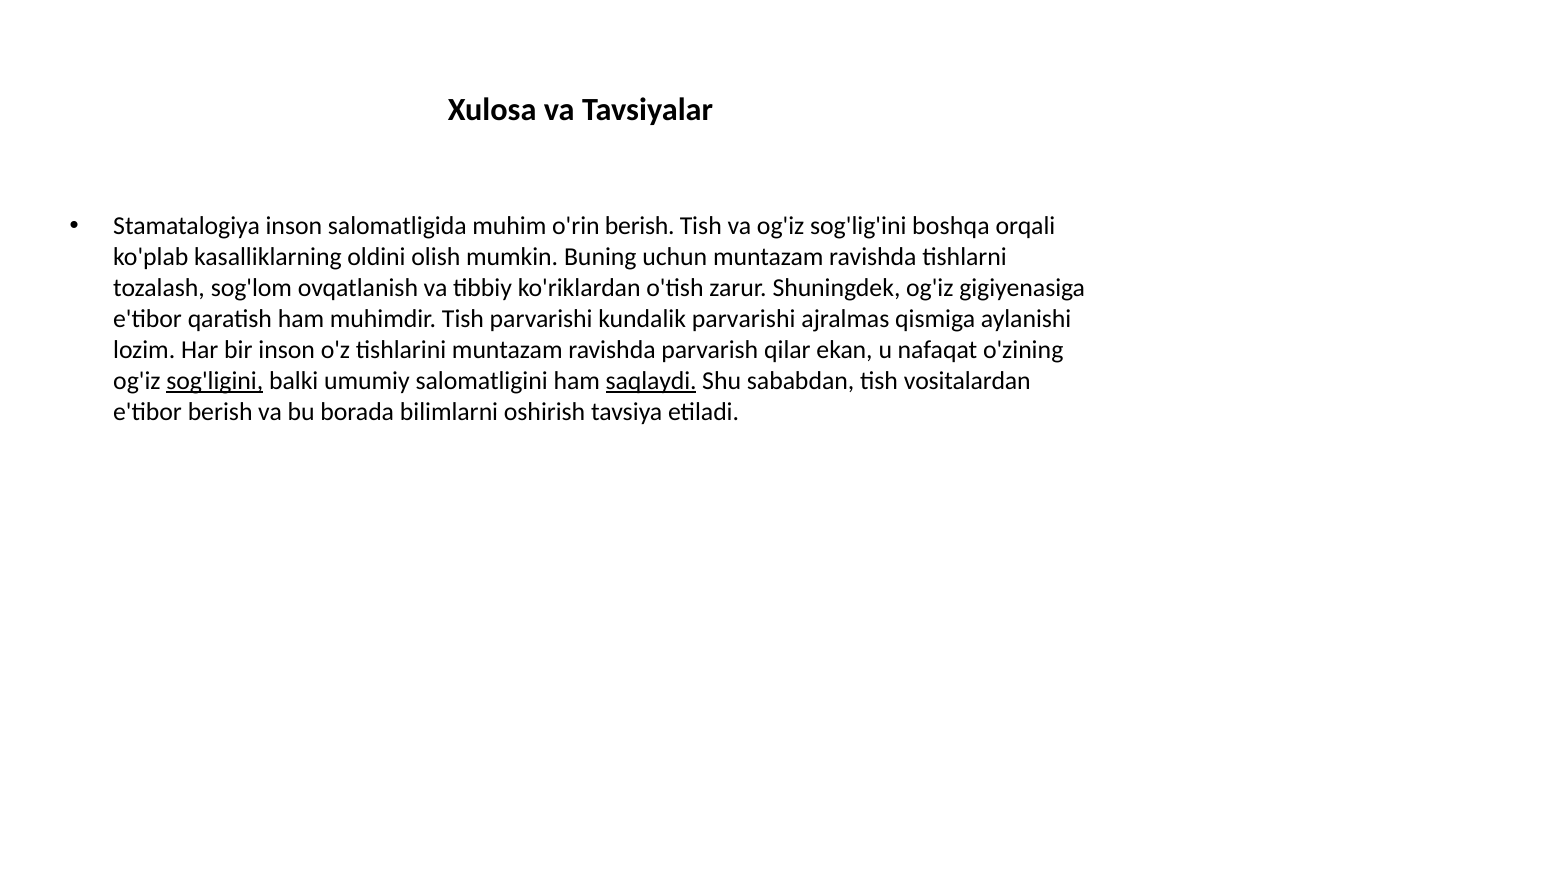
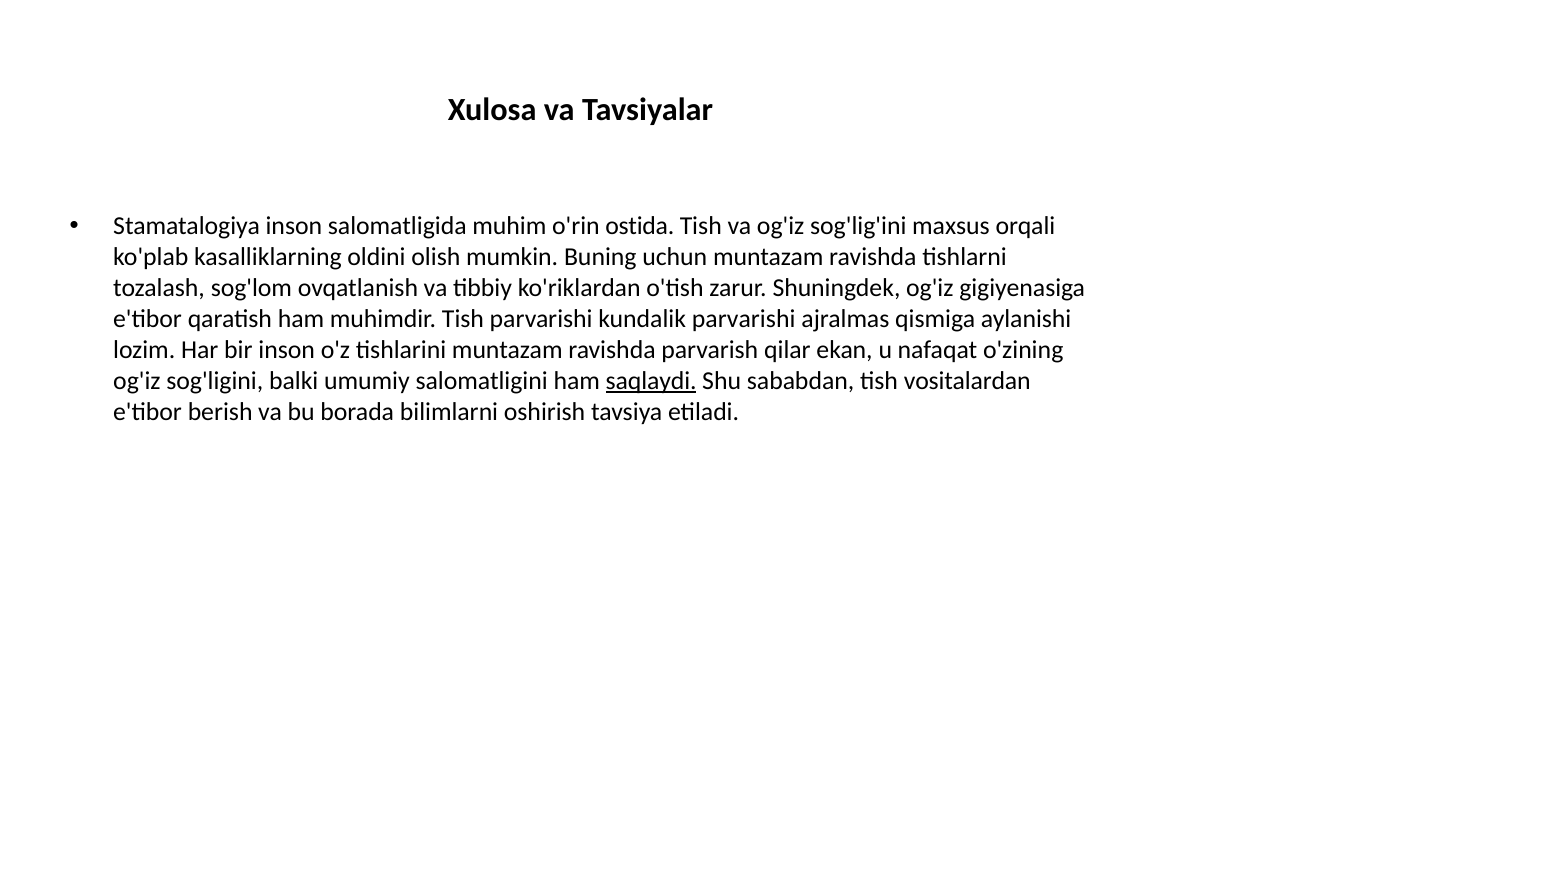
o'rin berish: berish -> ostida (640, 226)
boshqa: boshqa -> maxsus (951, 226)
sog'ligini underline: present -> none (215, 381)
